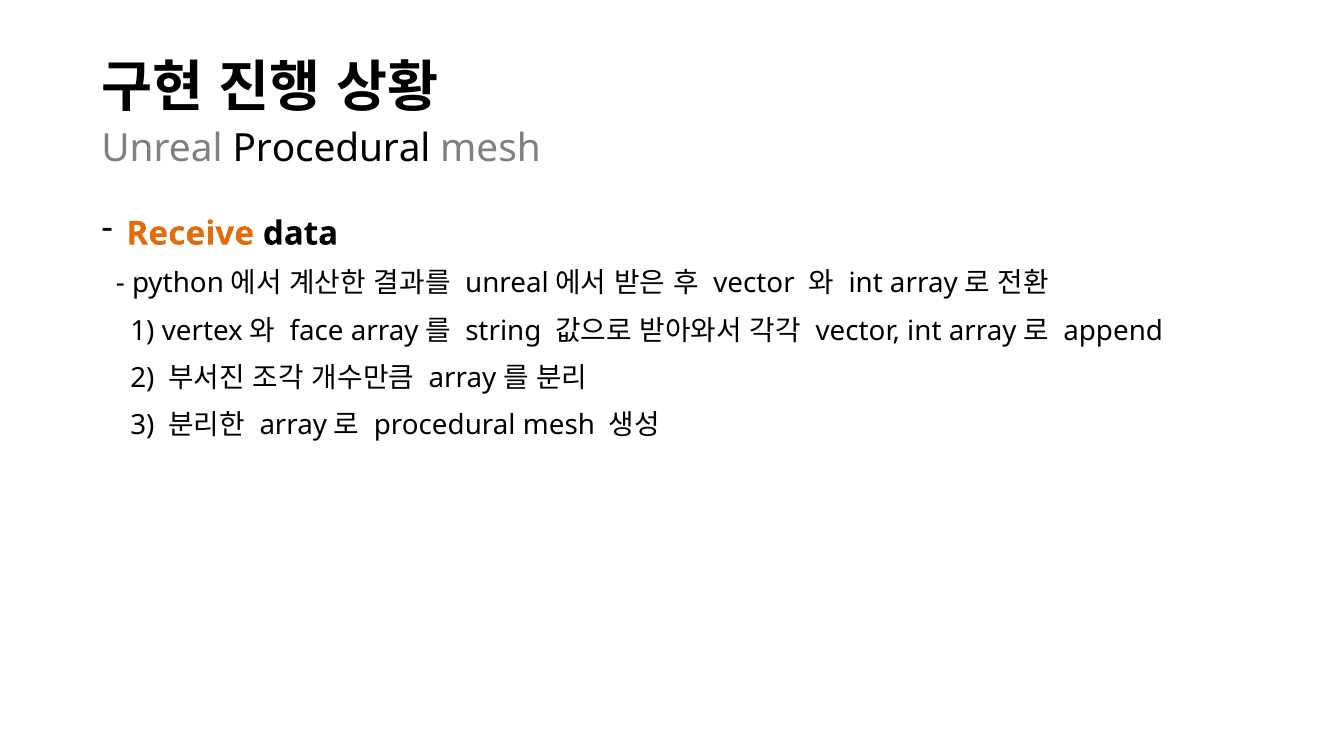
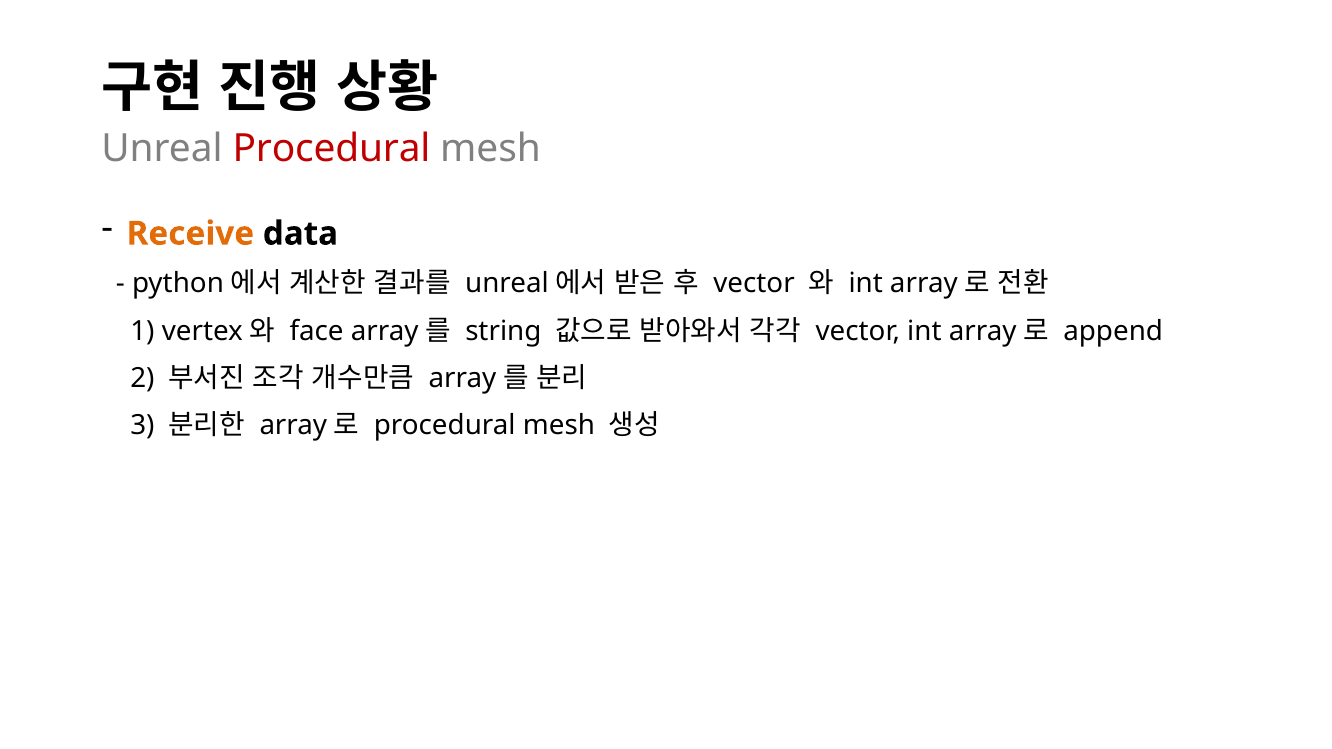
Procedural colour: black -> red (332, 149)
